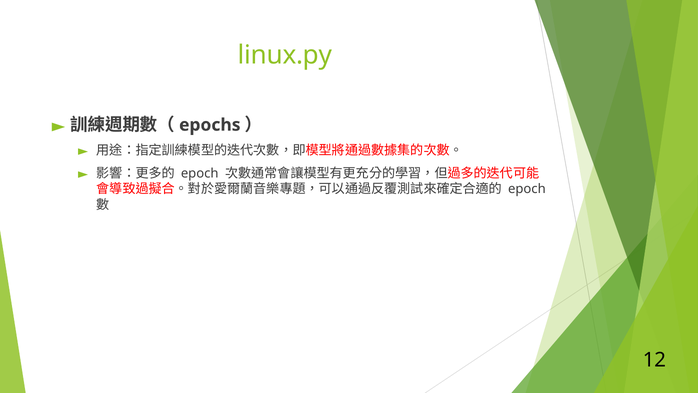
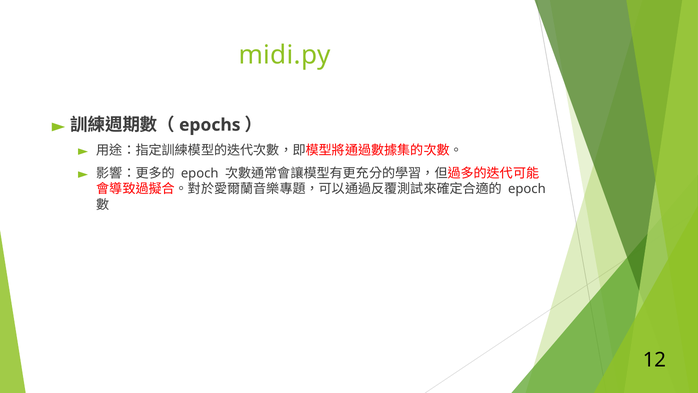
linux.py: linux.py -> midi.py (285, 55)
